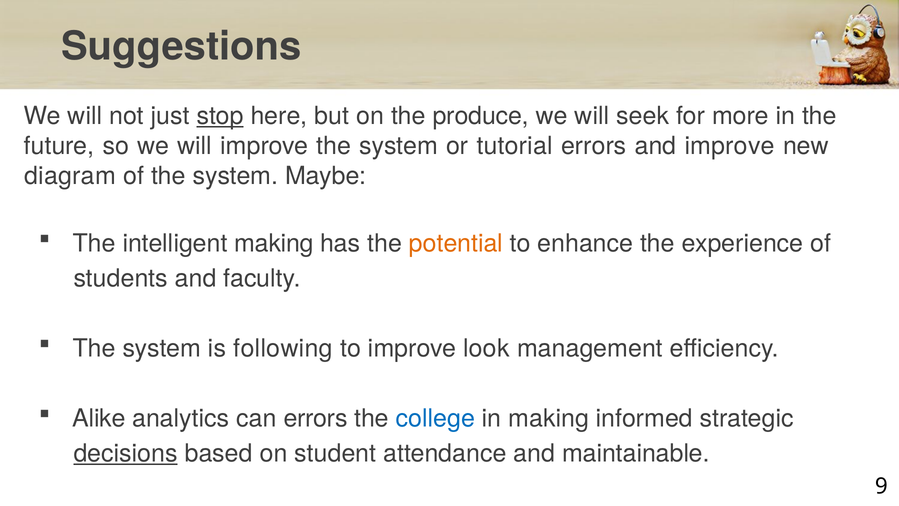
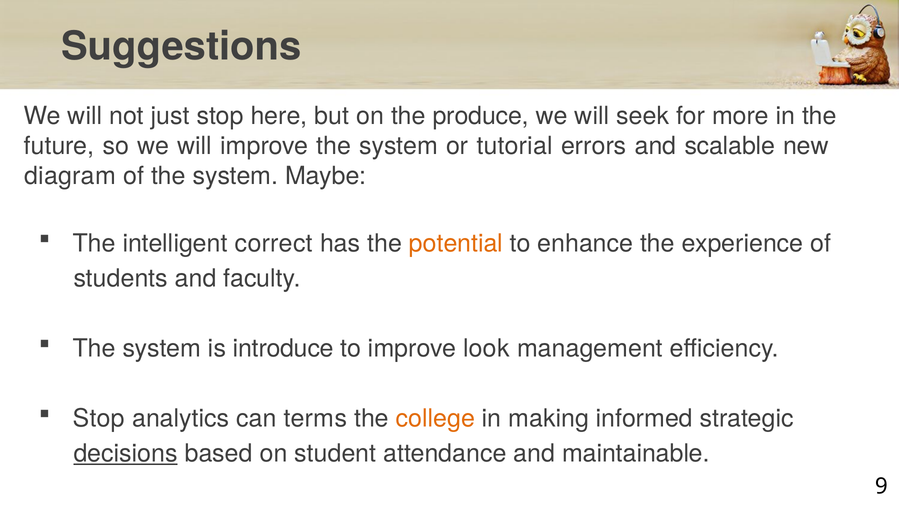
stop underline: present -> none (220, 116)
and improve: improve -> scalable (730, 146)
intelligent making: making -> correct (274, 243)
following: following -> introduce (283, 348)
Alike: Alike -> Stop (99, 418)
can errors: errors -> terms (315, 418)
college colour: blue -> orange (435, 418)
